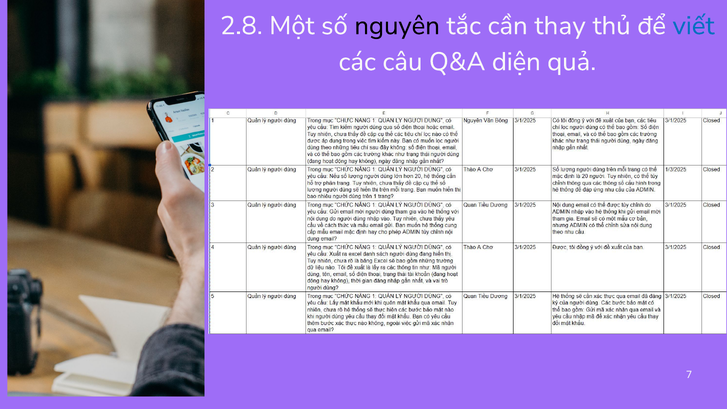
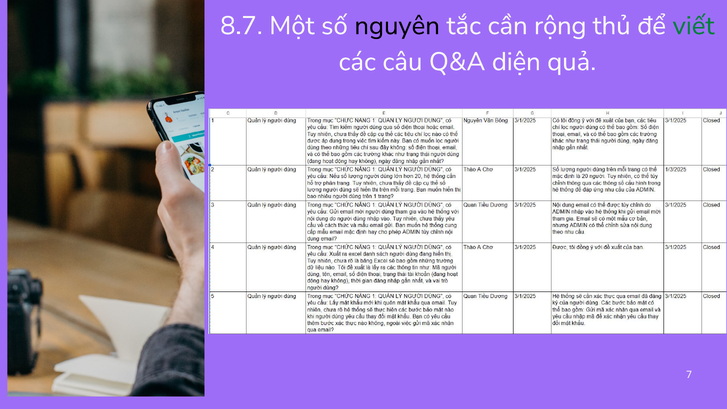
2.8: 2.8 -> 8.7 (241, 26)
thay: thay -> rộng (560, 26)
viết colour: blue -> green (694, 26)
